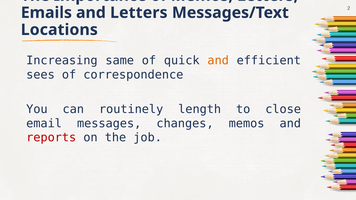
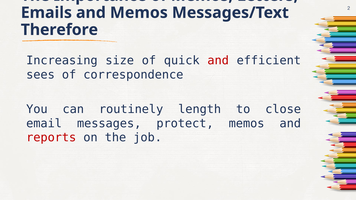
and Letters: Letters -> Memos (139, 13)
Locations: Locations -> Therefore (59, 30)
same: same -> size (120, 61)
and colour: orange -> red (218, 61)
changes: changes -> protect (185, 124)
